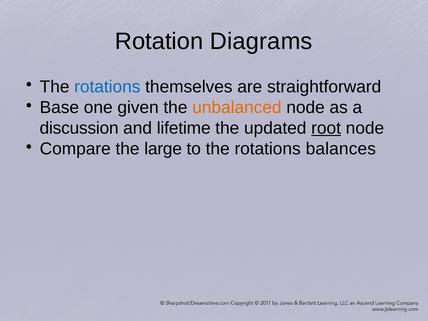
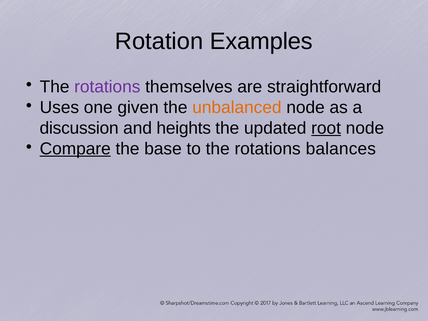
Diagrams: Diagrams -> Examples (261, 41)
rotations colour: blue -> purple (107, 87)
Base: Base -> Uses (59, 107)
lifetime: lifetime -> heights (184, 128)
Compare underline: none -> present (75, 149)
large: large -> base (163, 149)
